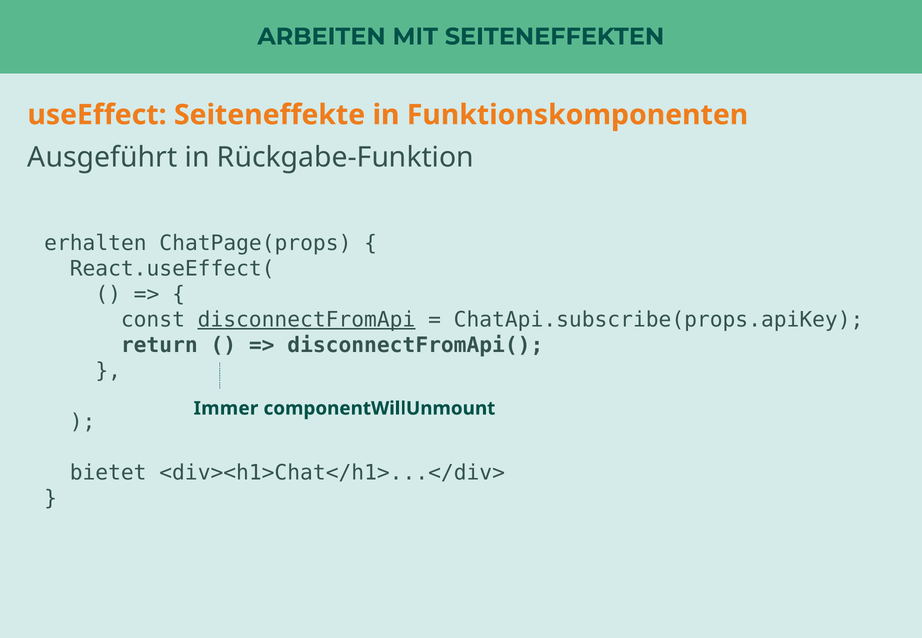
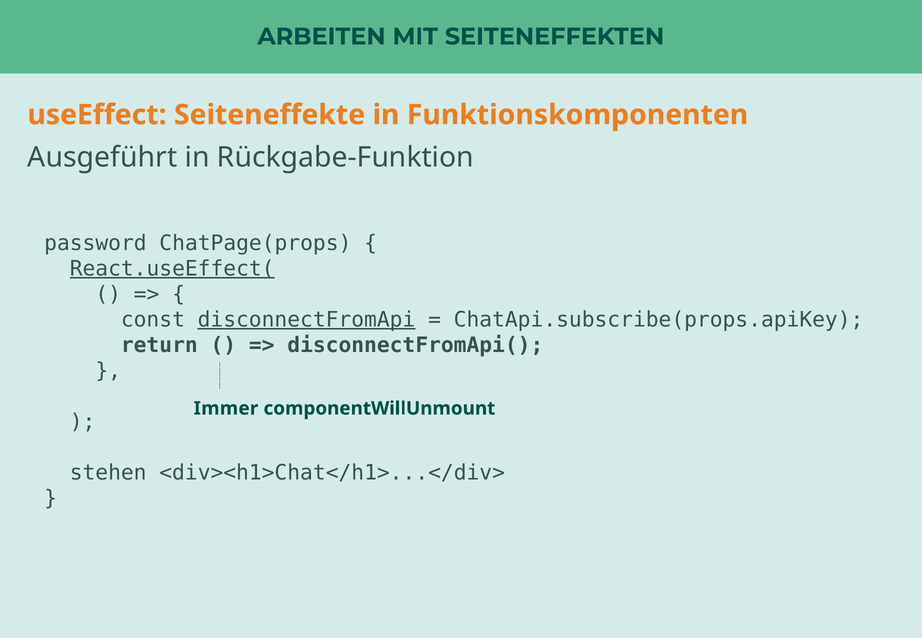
erhalten: erhalten -> password (95, 243)
React.useEffect( underline: none -> present (172, 269)
bietet: bietet -> stehen (108, 473)
